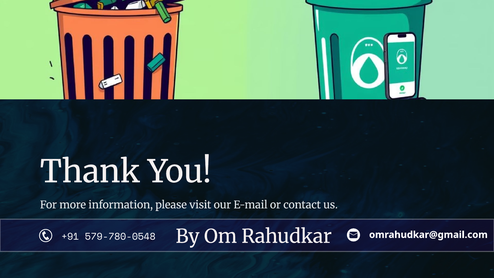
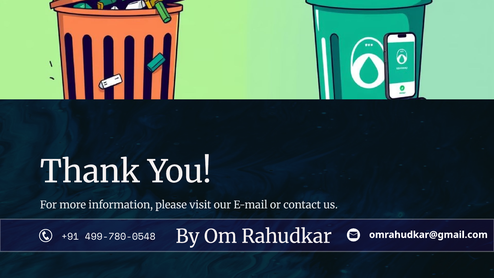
579-780-0548: 579-780-0548 -> 499-780-0548 (120, 236)
